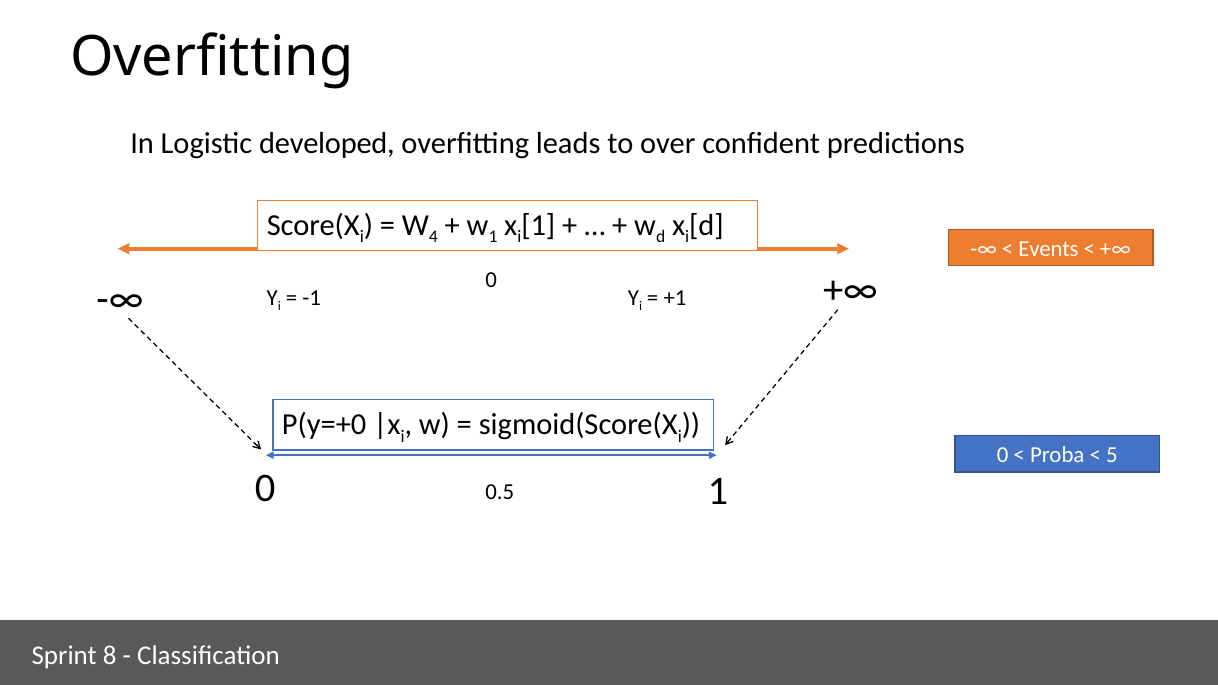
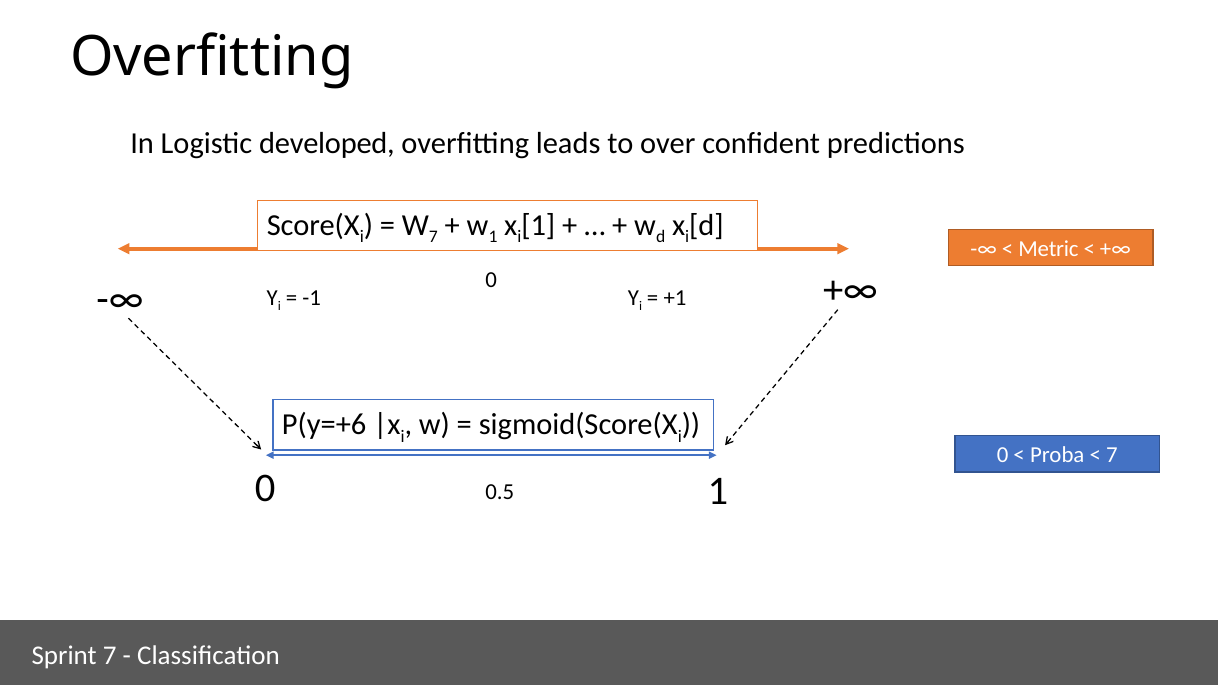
W 4: 4 -> 7 (433, 237)
Events: Events -> Metric (1049, 249)
P(y=+0: P(y=+0 -> P(y=+6 (324, 425)
5: 5 -> 7 (1112, 456)
Sprint 8: 8 -> 7 (110, 656)
